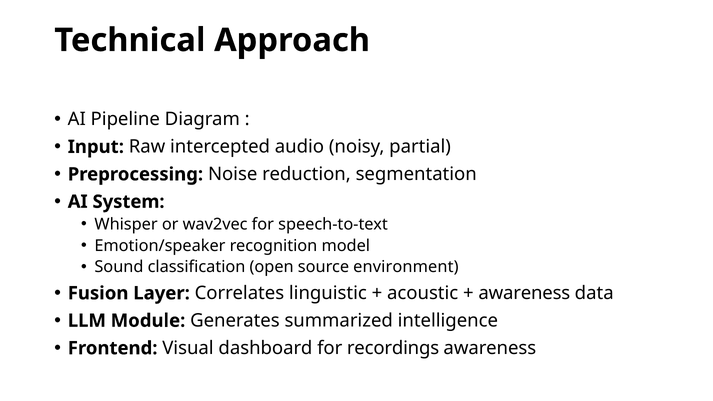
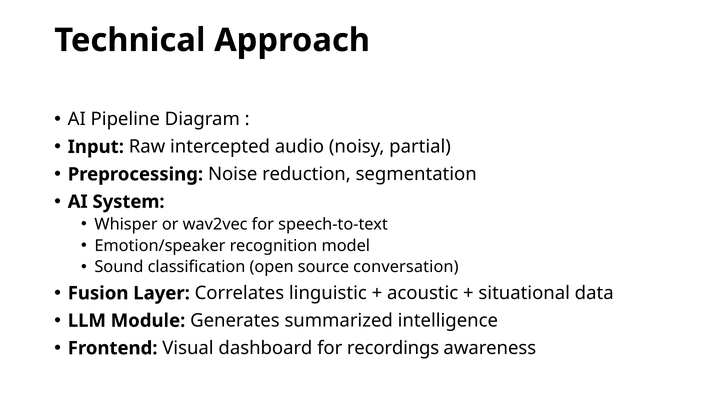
environment: environment -> conversation (406, 267)
awareness: awareness -> situational (524, 293)
